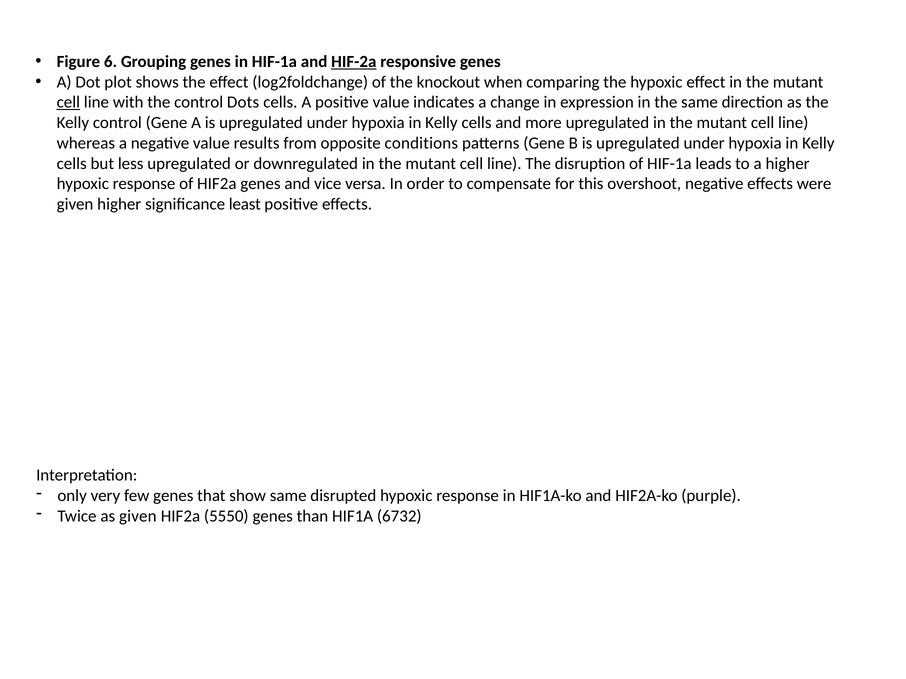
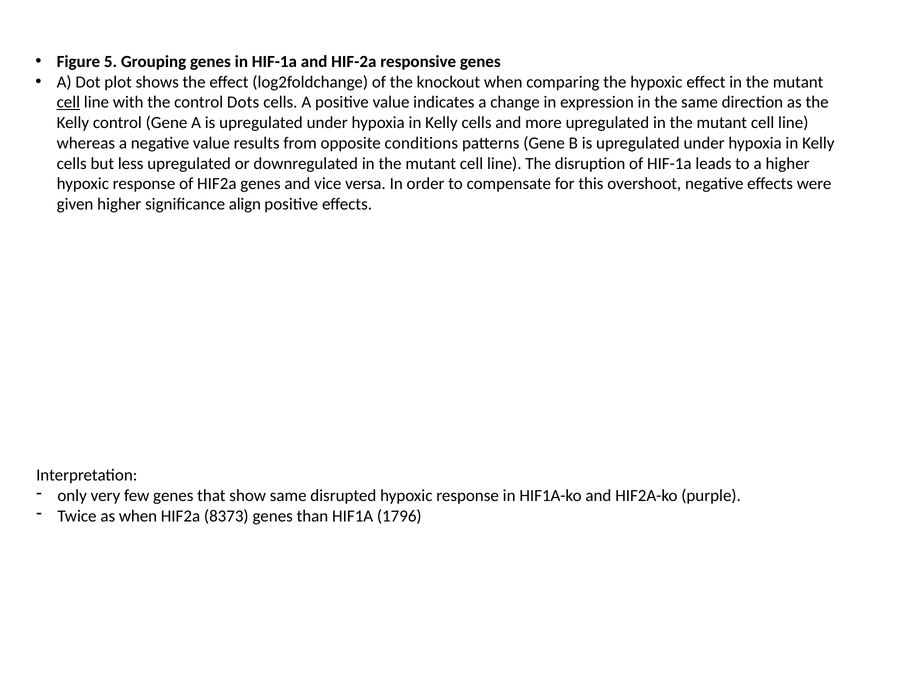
6: 6 -> 5 (111, 62)
HIF-2a underline: present -> none (354, 62)
least: least -> align (245, 204)
as given: given -> when (138, 517)
5550: 5550 -> 8373 (226, 517)
6732: 6732 -> 1796 (399, 517)
